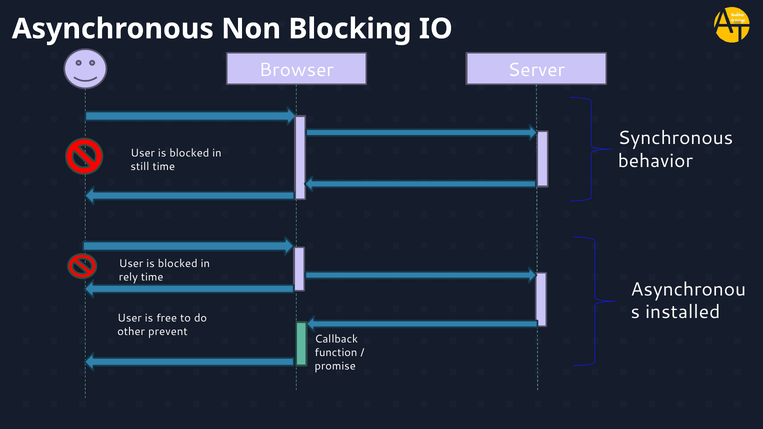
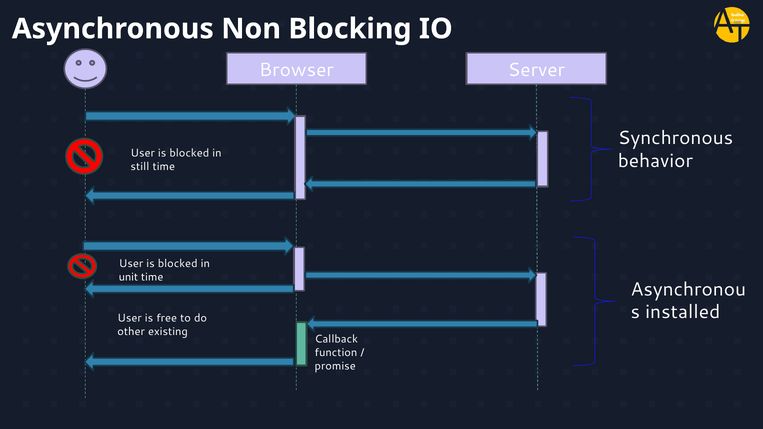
rely: rely -> unit (128, 277)
prevent: prevent -> existing (168, 332)
